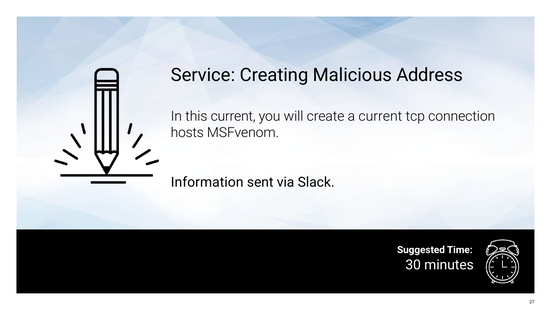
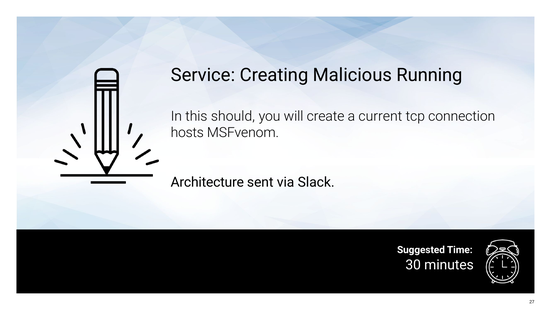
Address: Address -> Running (430, 75)
this current: current -> should (233, 116)
Information: Information -> Architecture (207, 182)
